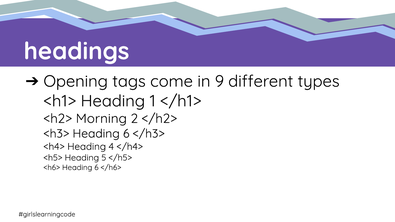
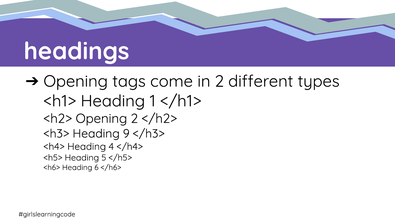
in 9: 9 -> 2 (219, 81)
<h2> Morning: Morning -> Opening (101, 119)
<h3> Heading 6: 6 -> 9 (126, 134)
